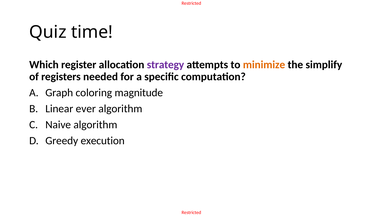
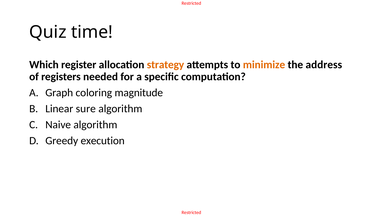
strategy colour: purple -> orange (165, 65)
simplify: simplify -> address (324, 65)
ever: ever -> sure (86, 109)
